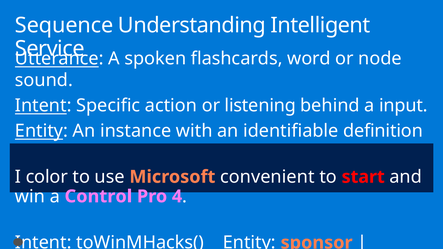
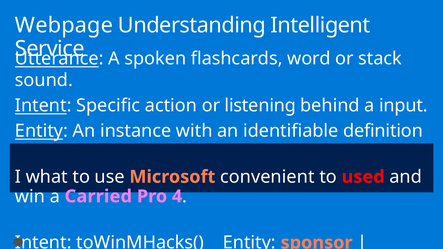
Sequence: Sequence -> Webpage (64, 25)
node: node -> stack (380, 59)
color: color -> what (47, 177)
start: start -> used (363, 177)
Control: Control -> Carried (98, 196)
